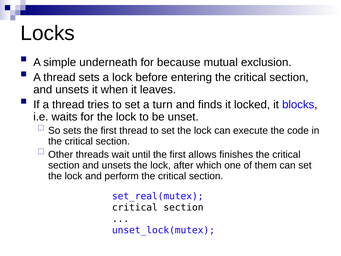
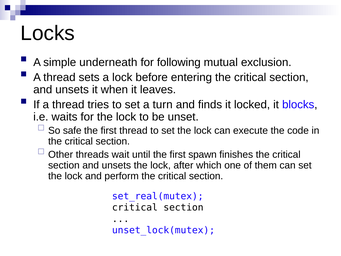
because: because -> following (179, 62)
So sets: sets -> safe (72, 130)
allows: allows -> spawn (203, 154)
